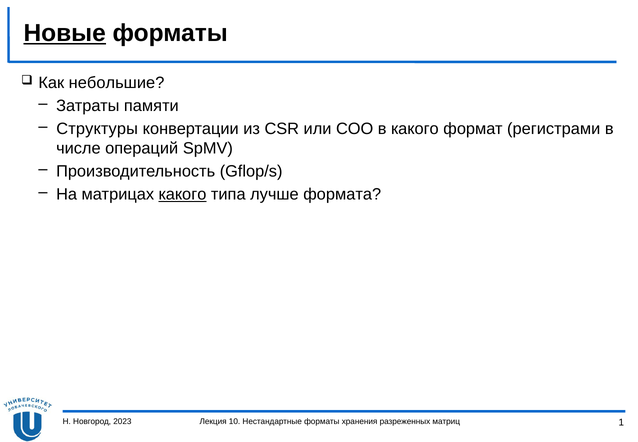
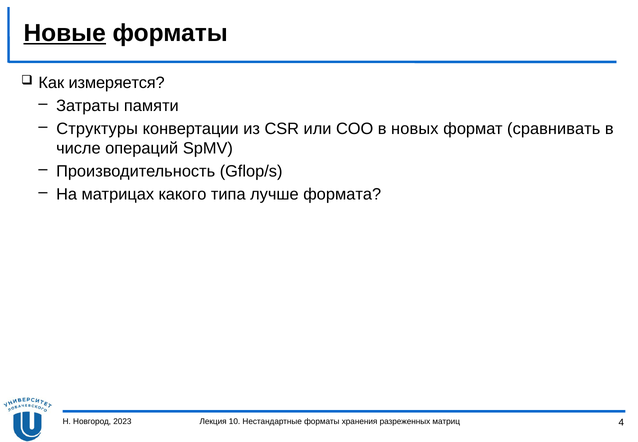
небольшие: небольшие -> измеряется (117, 83)
в какого: какого -> новых (415, 129)
регистрами: регистрами -> сравнивать (554, 129)
какого underline: present -> none (182, 194)
1: 1 -> 4 (621, 422)
